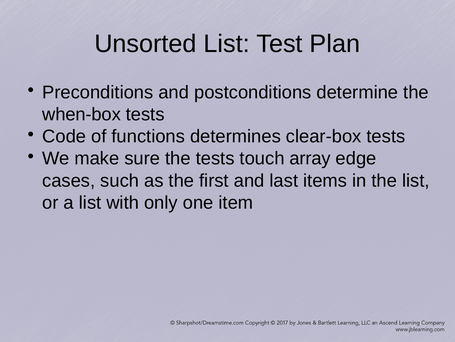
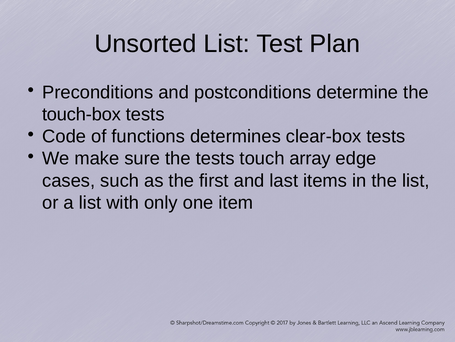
when-box: when-box -> touch-box (82, 114)
